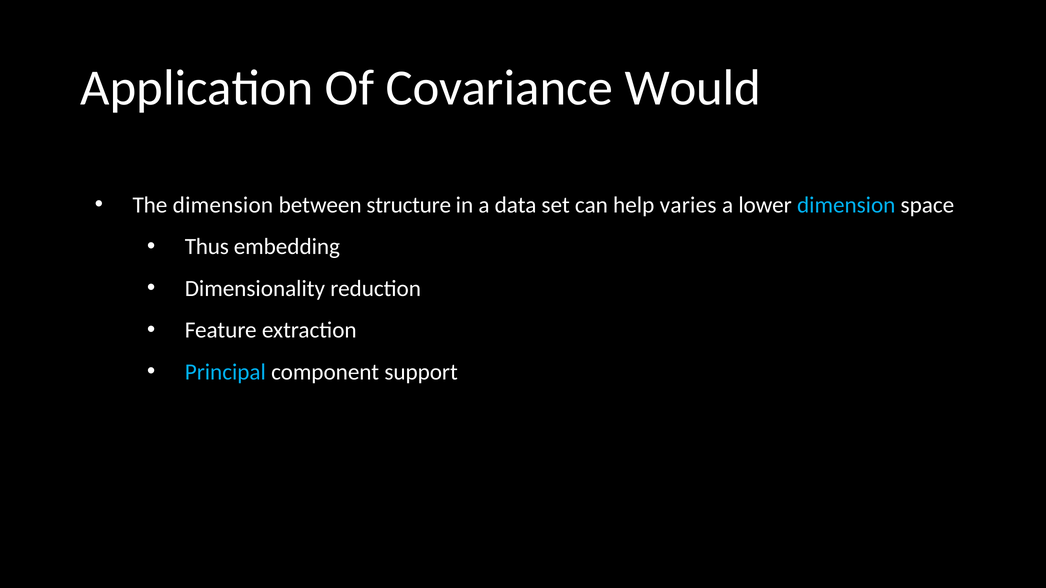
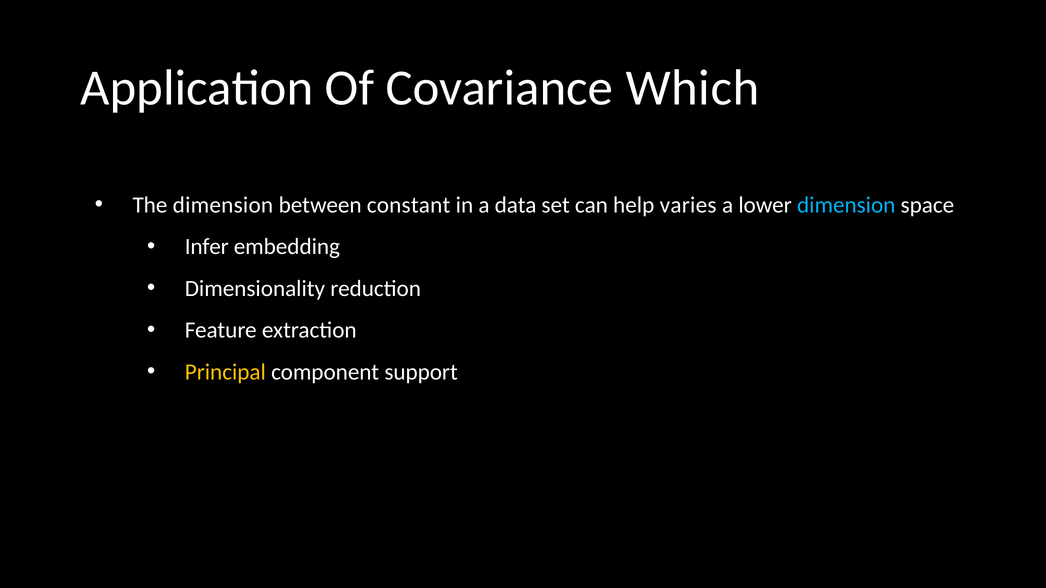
Would: Would -> Which (692, 88)
structure: structure -> constant (409, 205)
Thus: Thus -> Infer (207, 247)
Principal colour: light blue -> yellow (225, 372)
